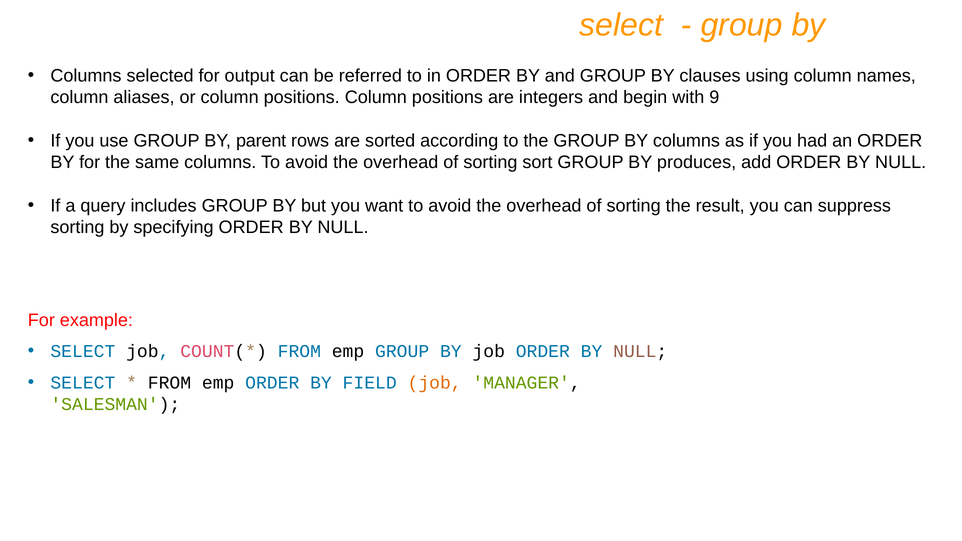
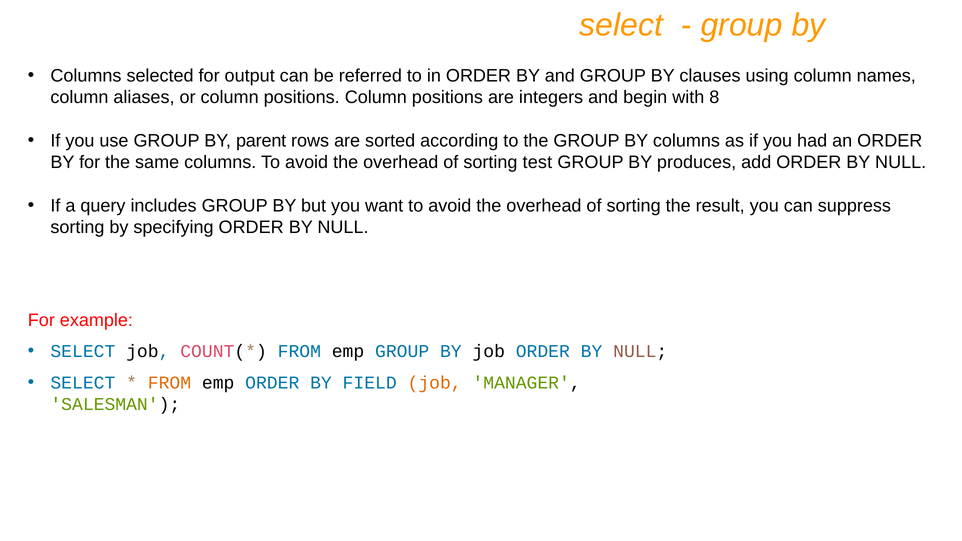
9: 9 -> 8 (714, 97)
sort: sort -> test (537, 162)
FROM colour: black -> orange (169, 383)
